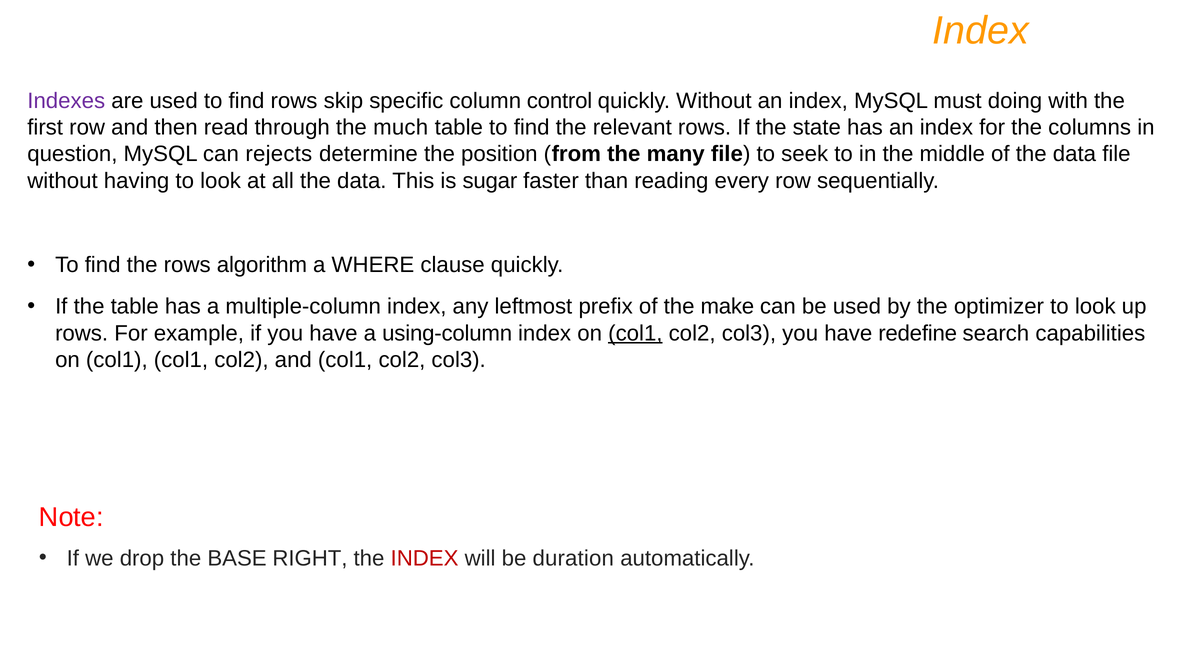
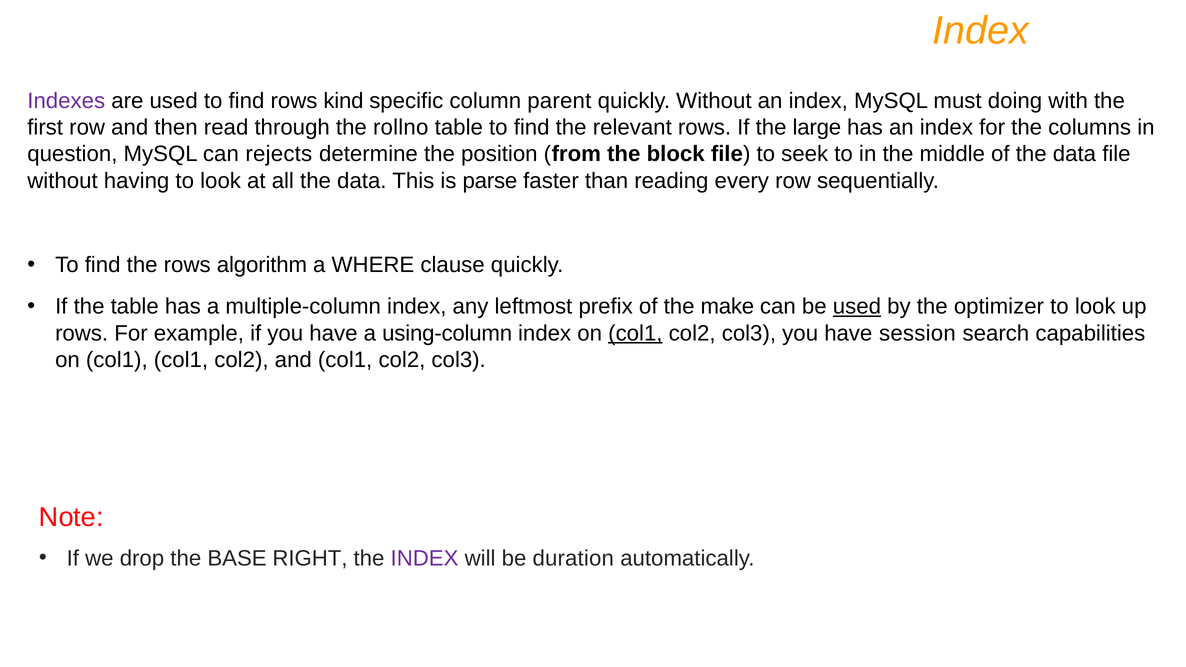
skip: skip -> kind (344, 101)
control: control -> parent (559, 101)
much: much -> rollno (401, 127)
state: state -> large (817, 127)
many: many -> block (676, 154)
sugar: sugar -> parse (490, 181)
used underline: none -> present (857, 307)
redefine: redefine -> session (917, 333)
INDEX colour: red -> purple (425, 558)
